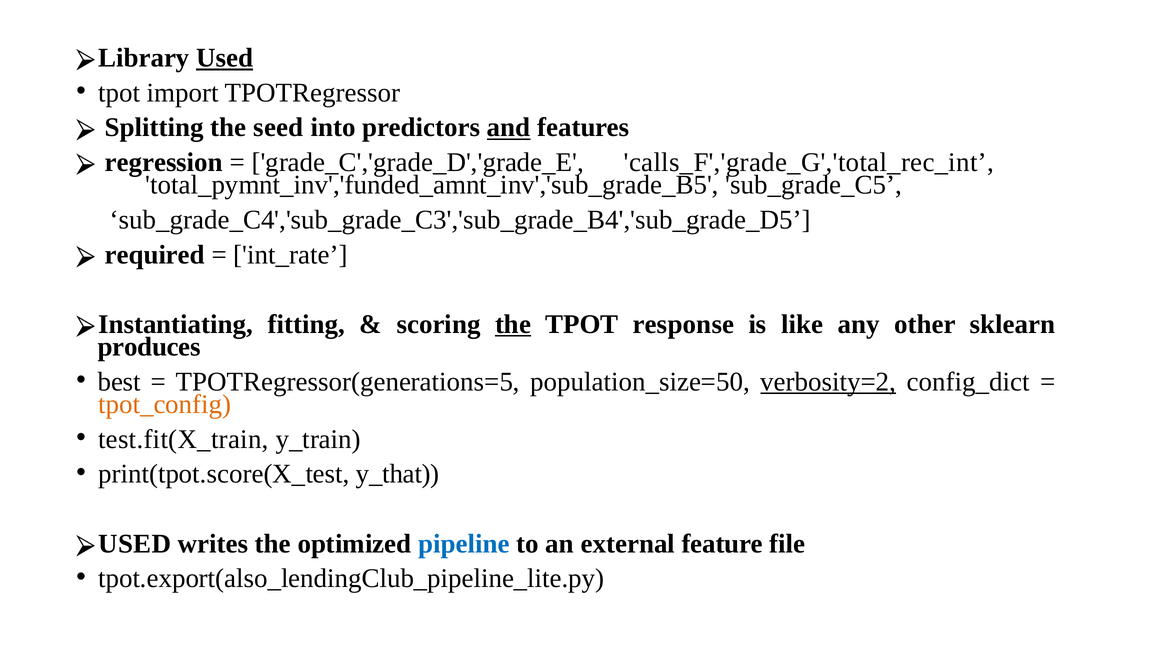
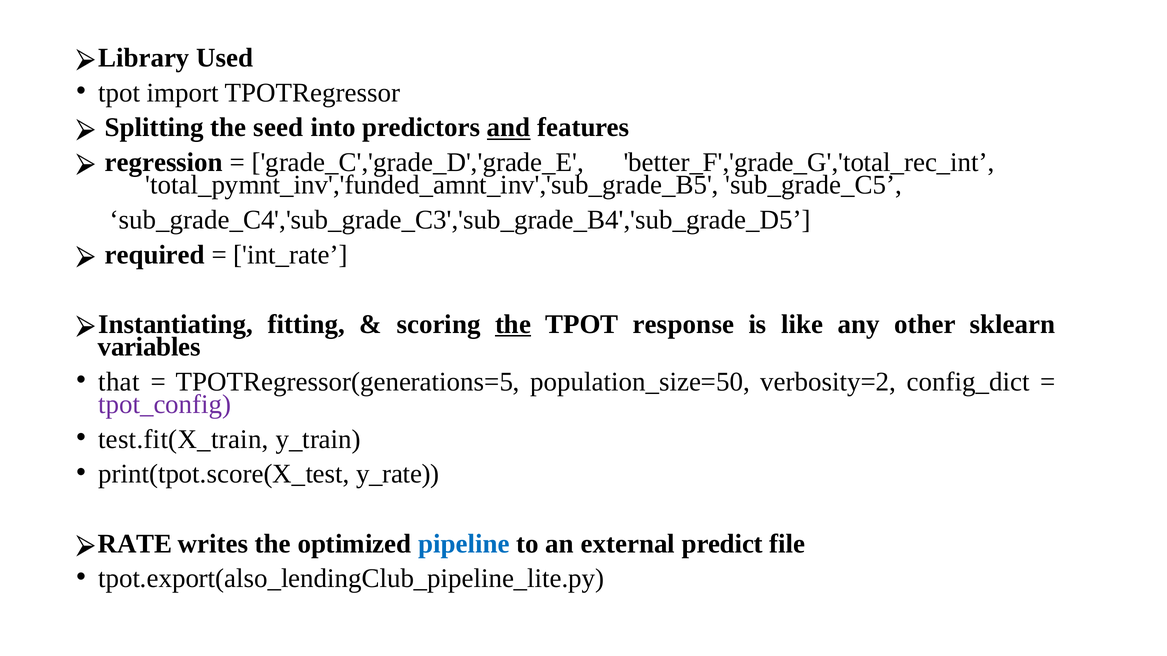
Used underline: present -> none (225, 58)
calls_F','grade_G','total_rec_int: calls_F','grade_G','total_rec_int -> better_F','grade_G','total_rec_int (809, 162)
produces: produces -> variables (149, 347)
best: best -> that (119, 382)
verbosity=2 underline: present -> none (828, 382)
tpot_config colour: orange -> purple (165, 405)
y_that: y_that -> y_rate (398, 474)
USED: USED -> RATE (135, 544)
feature: feature -> predict (722, 544)
